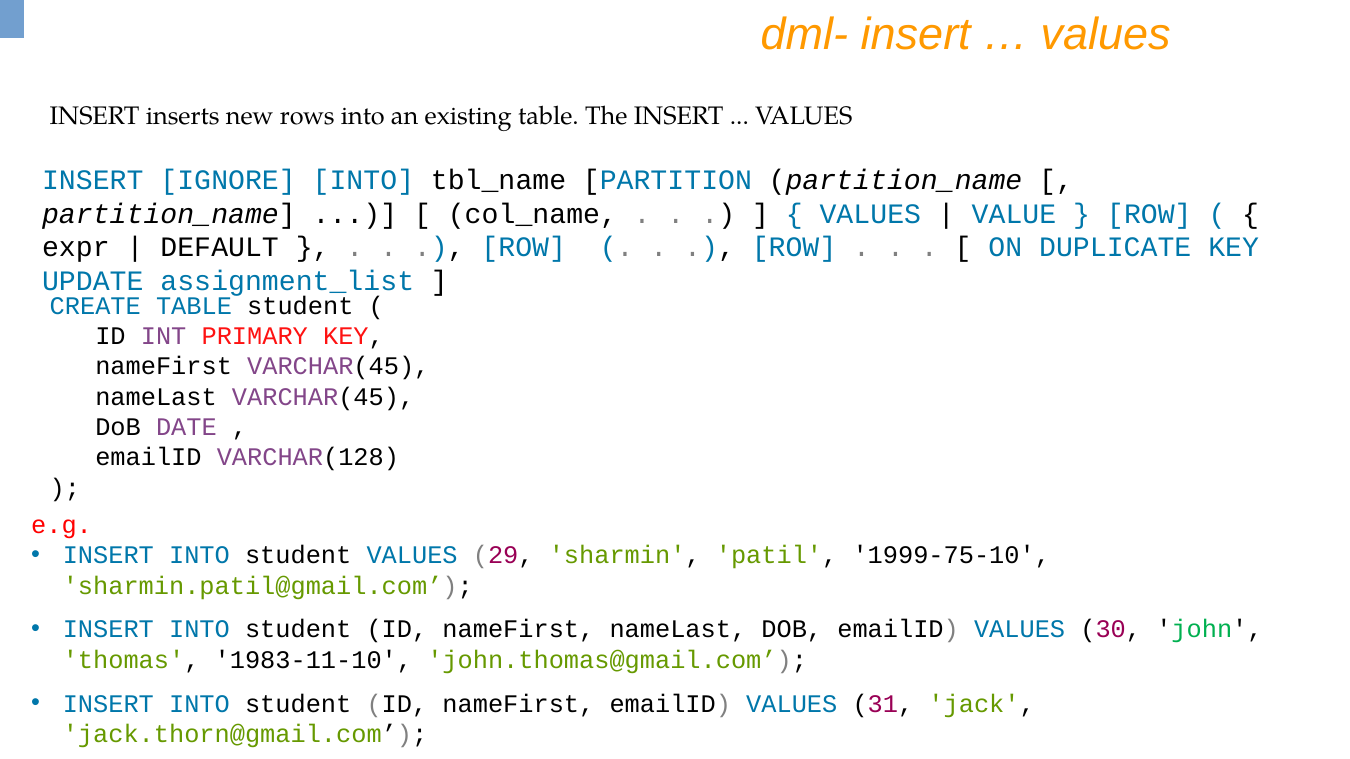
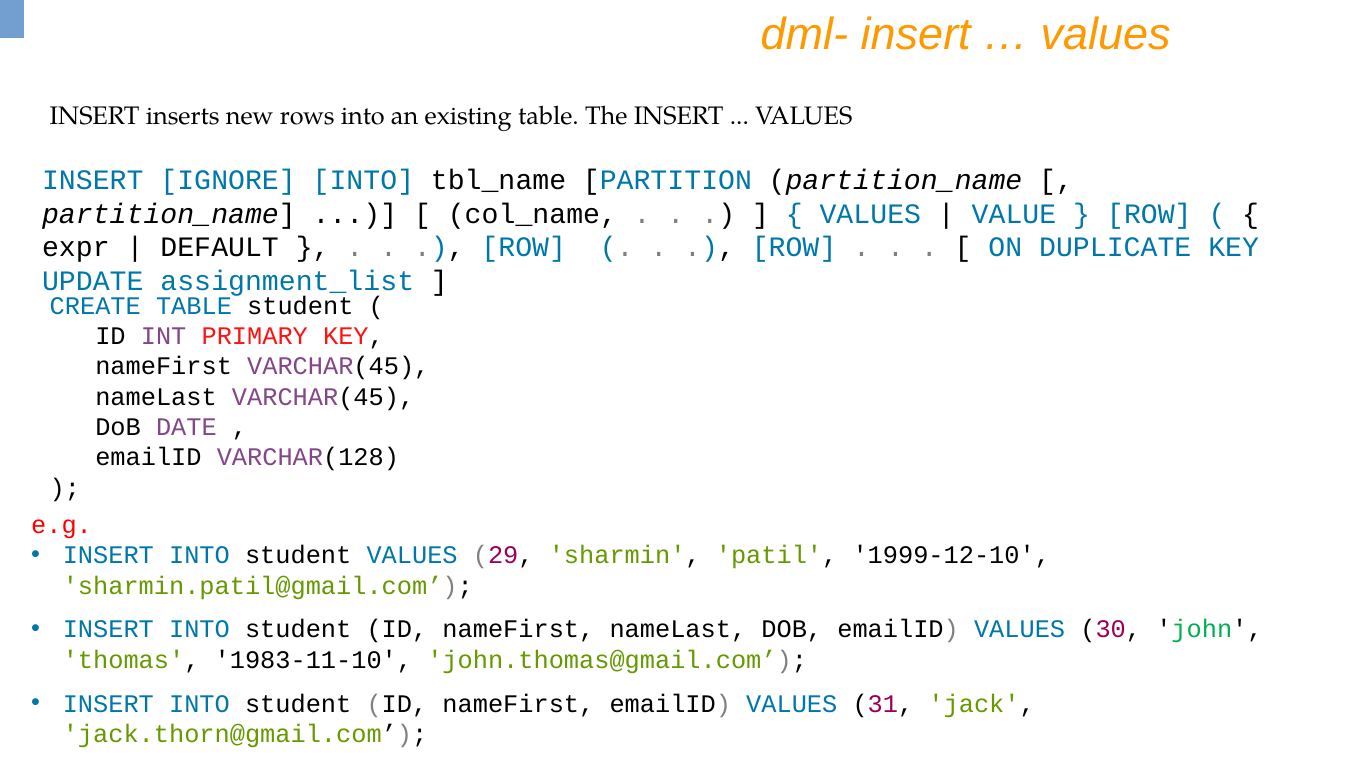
1999-75-10: 1999-75-10 -> 1999-12-10 (951, 556)
